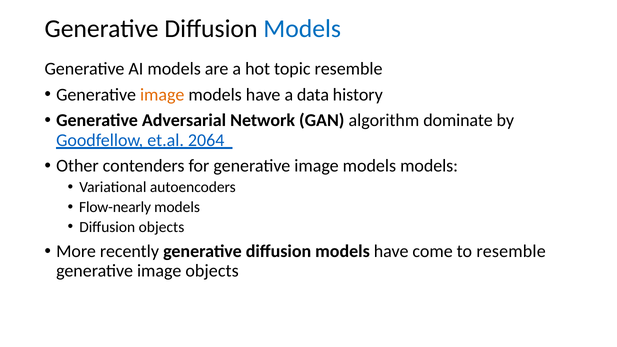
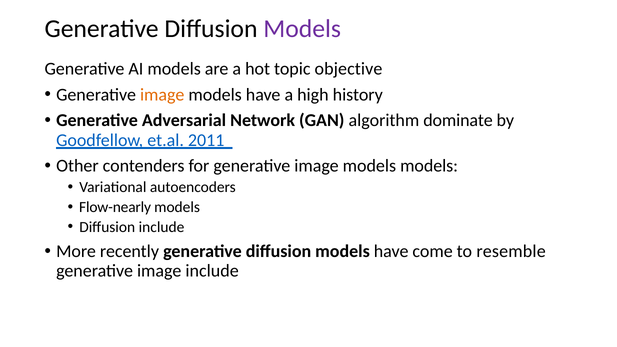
Models colour: blue -> purple (302, 29)
topic resemble: resemble -> objective (348, 69)
data: data -> high (313, 95)
2064: 2064 -> 2011 (206, 140)
Diffusion objects: objects -> include (162, 227)
image objects: objects -> include (212, 271)
